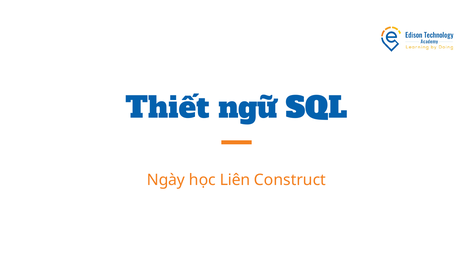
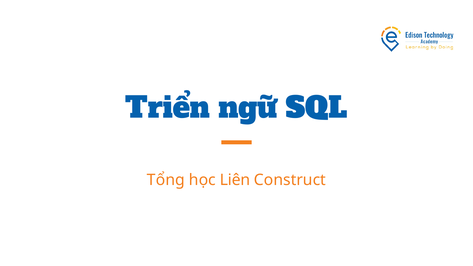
Thiết: Thiết -> Triển (168, 108)
Ngày: Ngày -> Tổng (166, 180)
